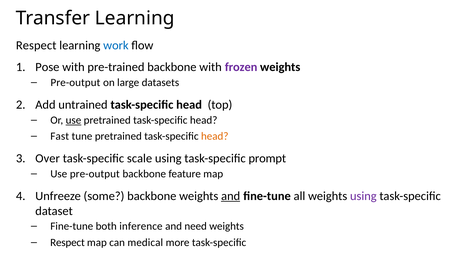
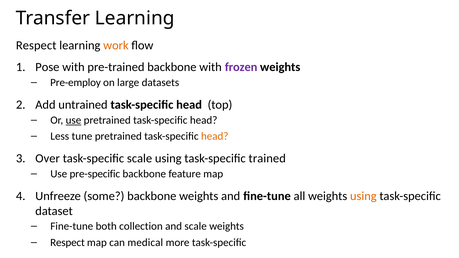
work colour: blue -> orange (116, 46)
Pre-output: Pre-output -> Pre-employ (76, 83)
Fast: Fast -> Less (60, 136)
prompt: prompt -> trained (267, 159)
Use pre-output: pre-output -> pre-specific (95, 174)
and underline: present -> none (231, 196)
using colour: purple -> orange (363, 196)
inference: inference -> collection (141, 227)
and need: need -> scale (196, 227)
